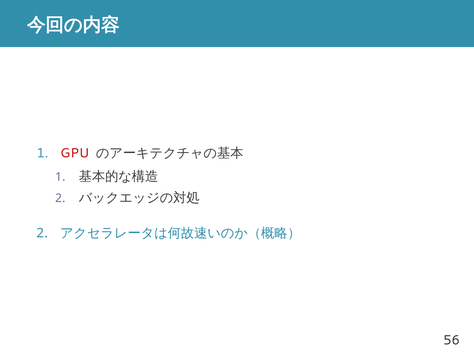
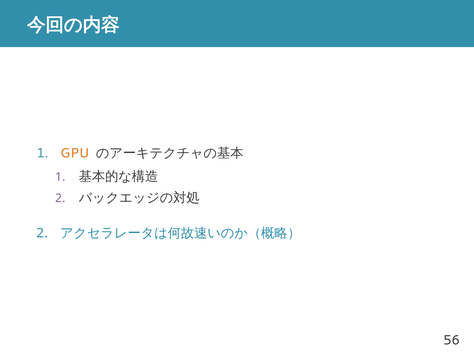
GPU colour: red -> orange (75, 154)
